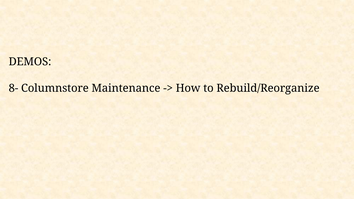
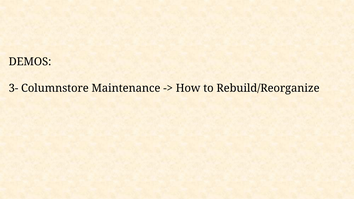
8-: 8- -> 3- (13, 88)
